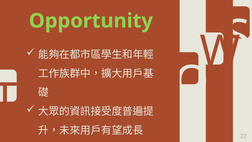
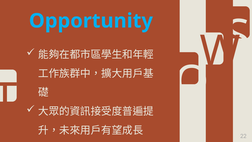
Opportunity colour: light green -> light blue (91, 21)
